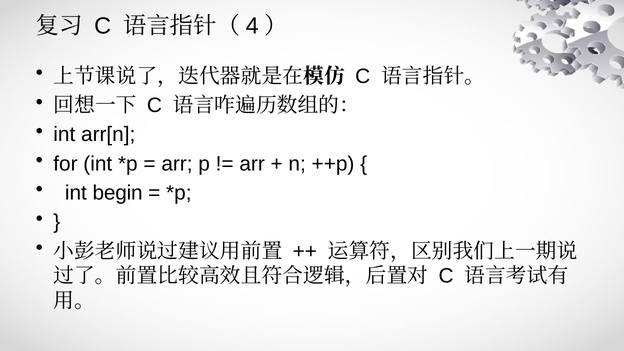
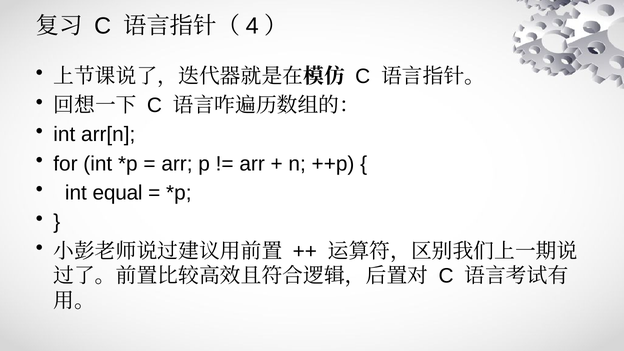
begin: begin -> equal (118, 193)
